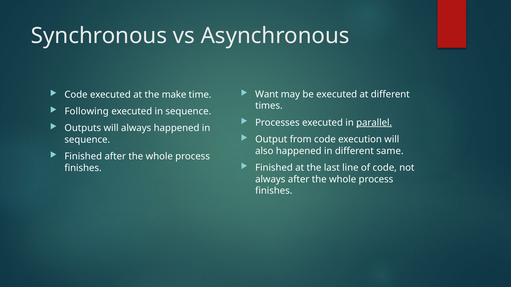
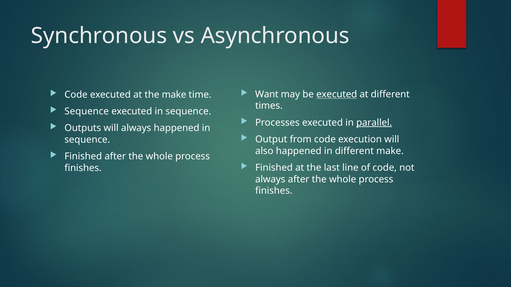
executed underline: none -> present (337, 95)
Following: Following -> Sequence (87, 112)
different same: same -> make (390, 151)
